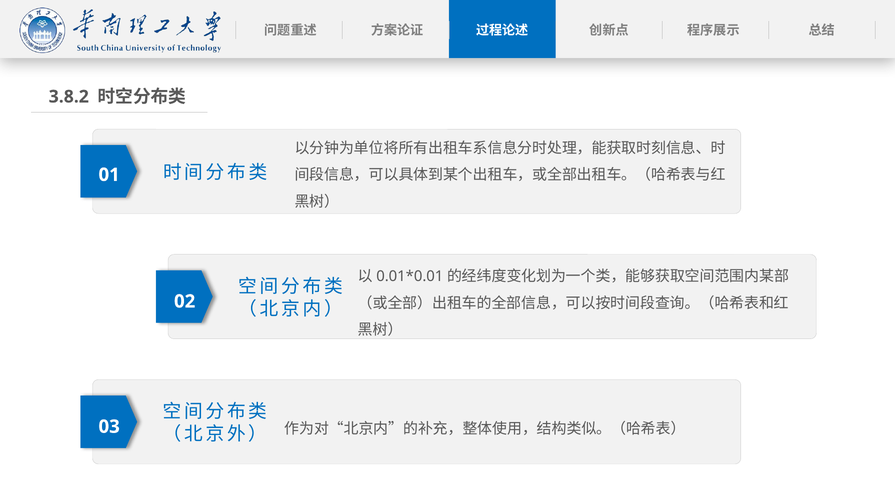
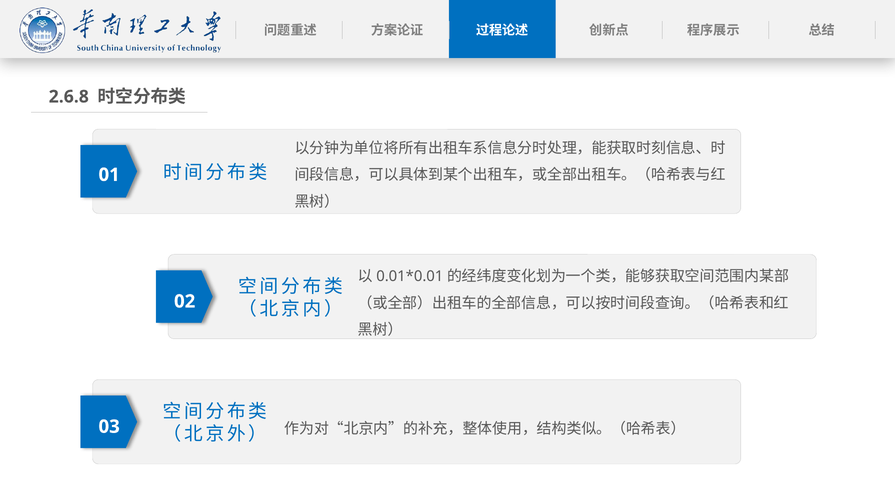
3.8.2: 3.8.2 -> 2.6.8 (69, 97)
